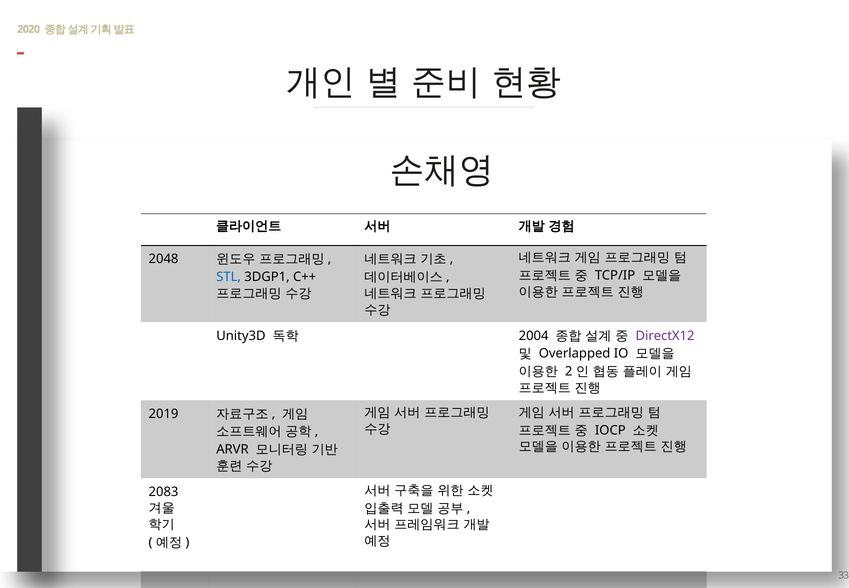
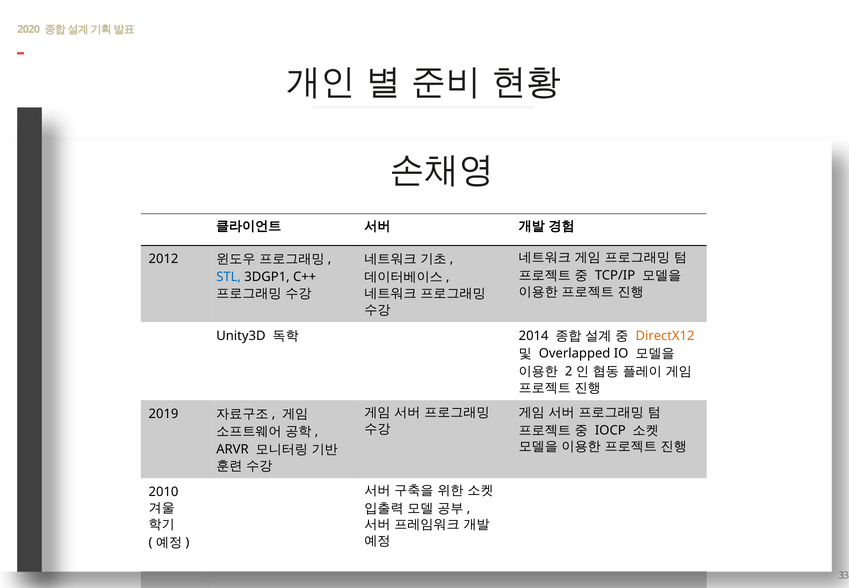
2048: 2048 -> 2012 (164, 259)
2004: 2004 -> 2014 (534, 336)
DirectX12 colour: purple -> orange (665, 336)
2083: 2083 -> 2010 (164, 492)
